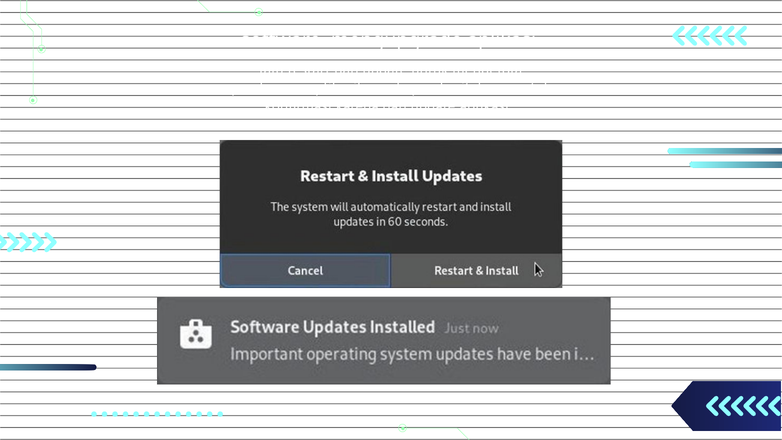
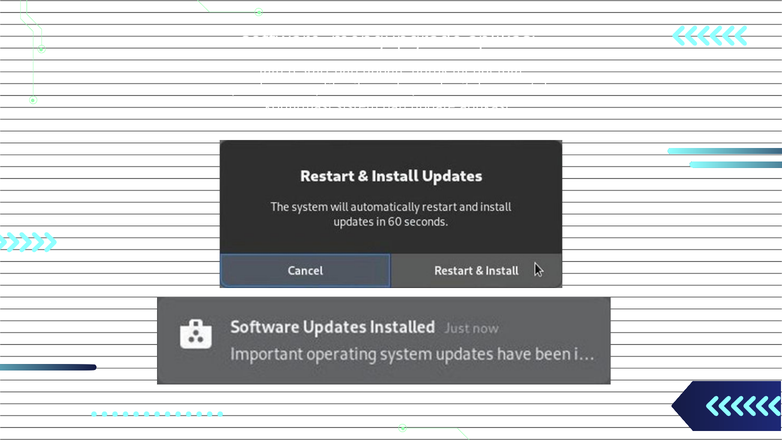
karena: karena -> sistem (357, 106)
